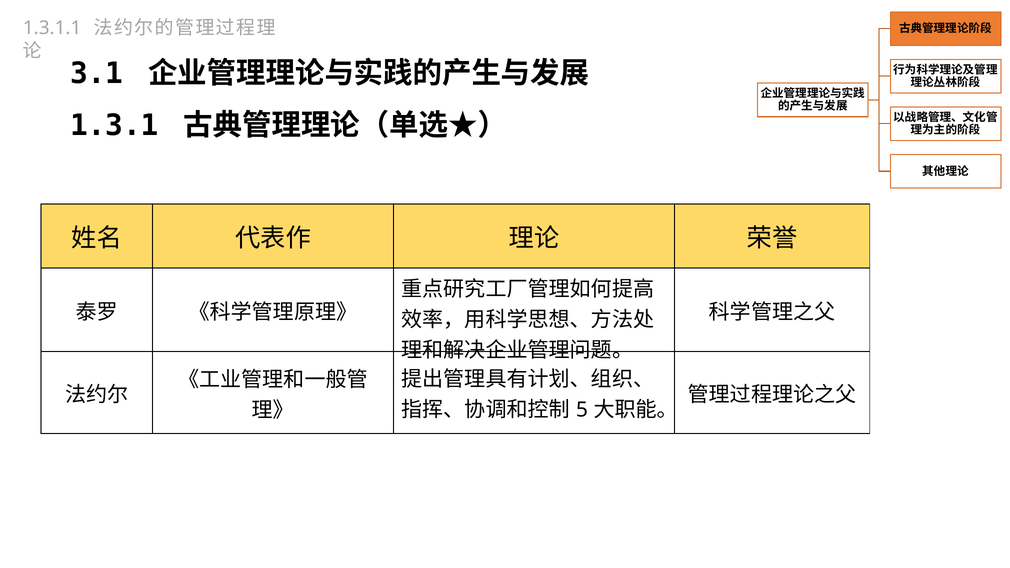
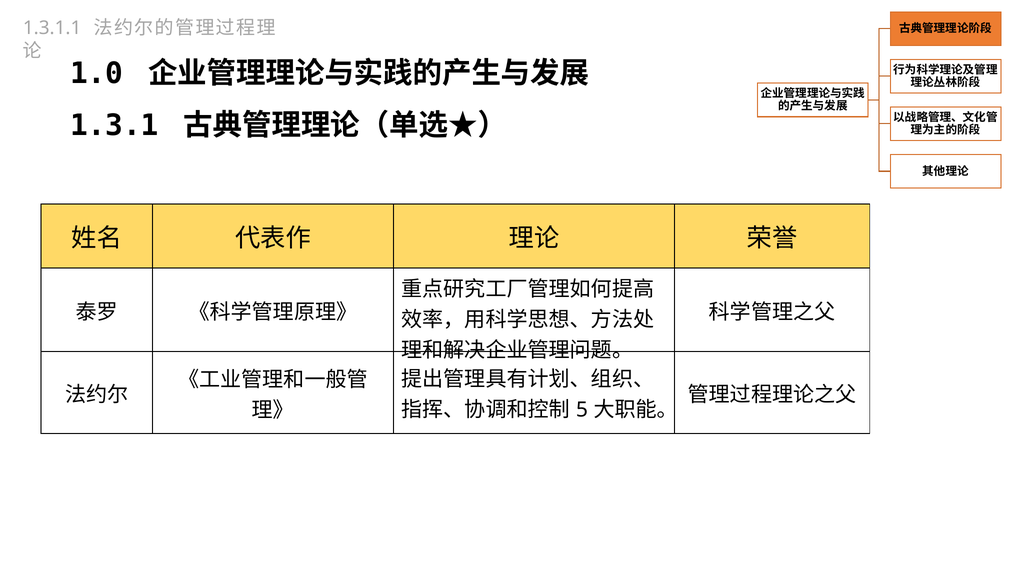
3.1: 3.1 -> 1.0 (97, 74)
